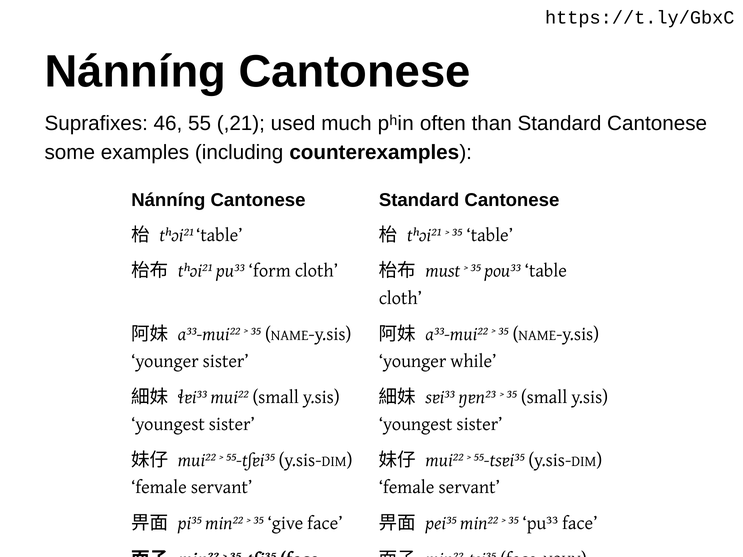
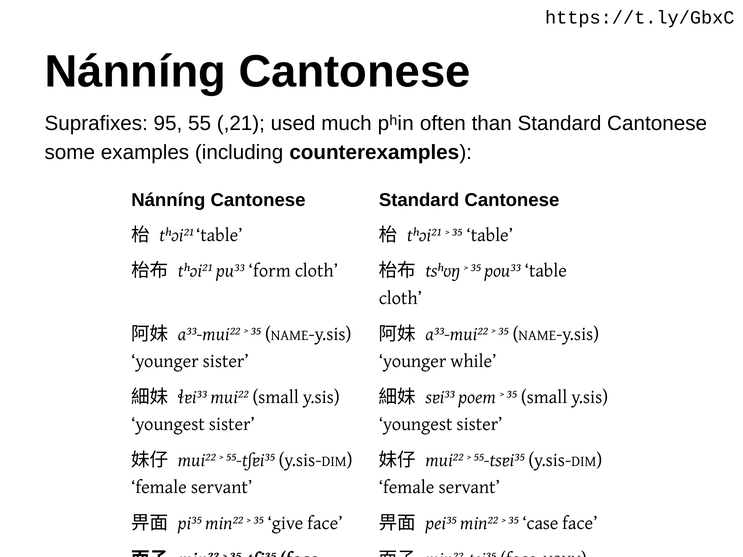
46: 46 -> 95 (168, 123)
must: must -> tsʰʊŋ (443, 271)
ŋɐn²³: ŋɐn²³ -> poem (477, 397)
³⁵ pu³³: pu³³ -> case (540, 523)
